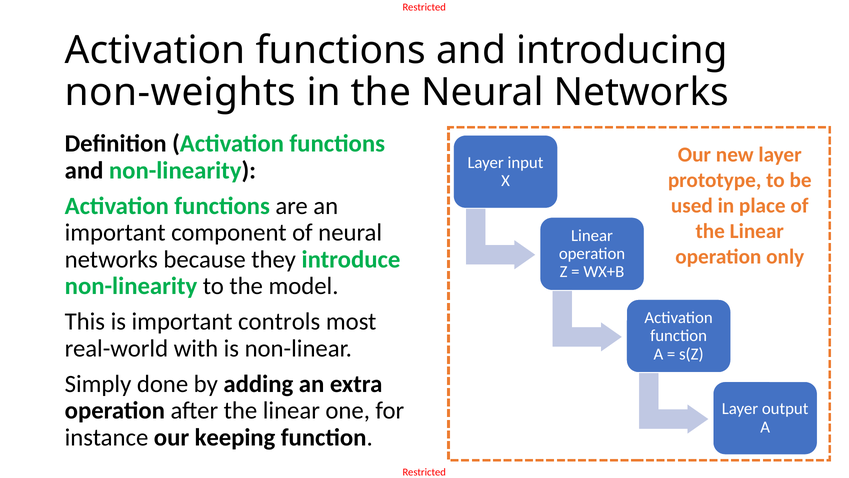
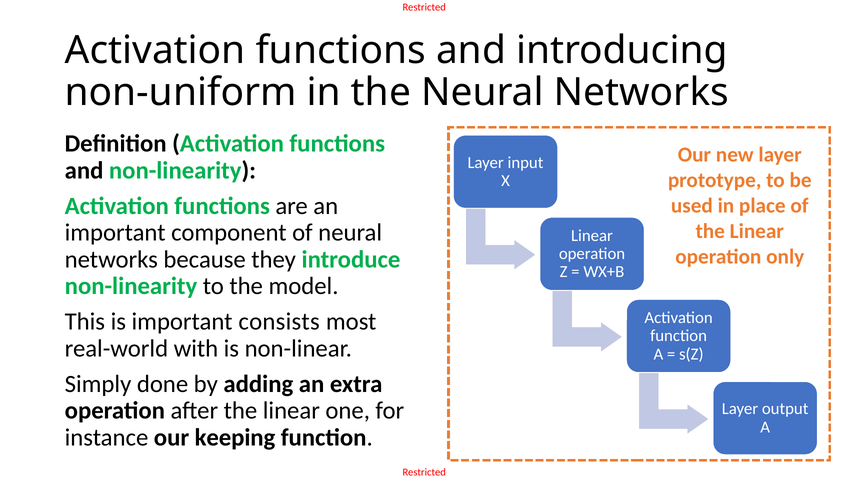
non-weights: non-weights -> non-uniform (181, 92)
controls: controls -> consists (279, 321)
